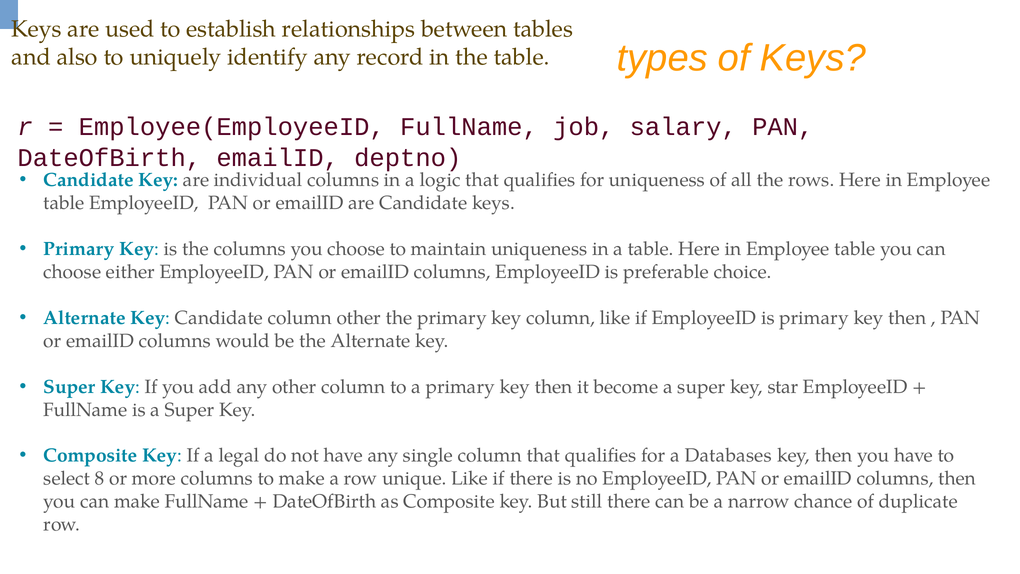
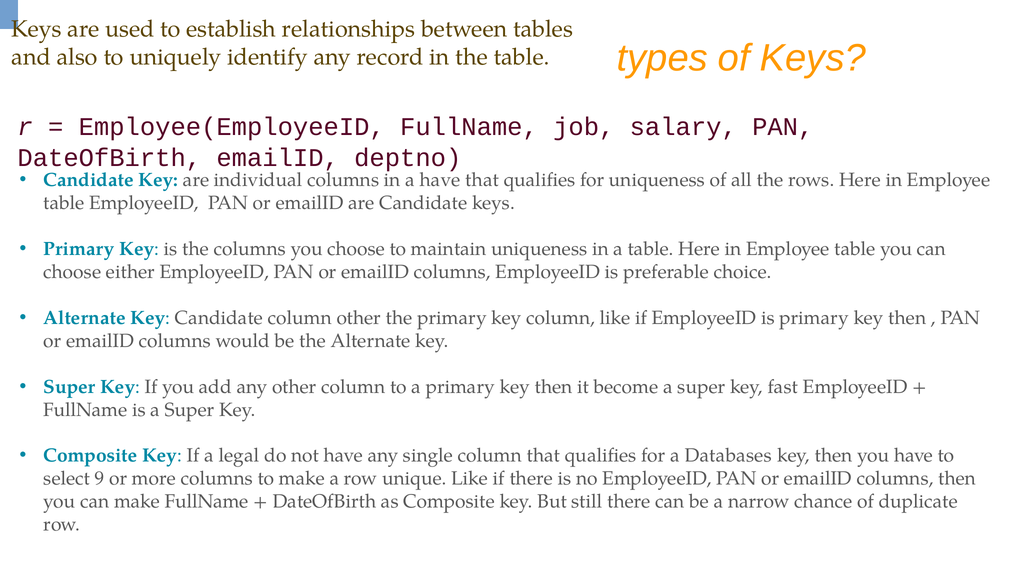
a logic: logic -> have (440, 180)
star: star -> fast (783, 387)
8: 8 -> 9 (100, 478)
